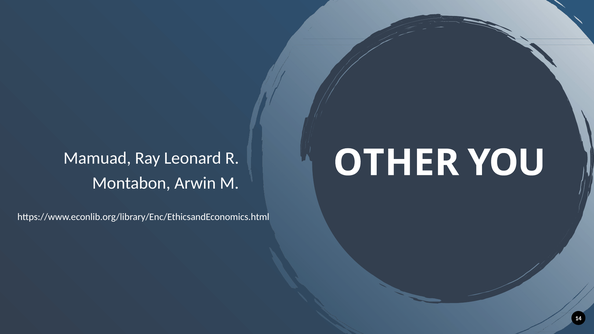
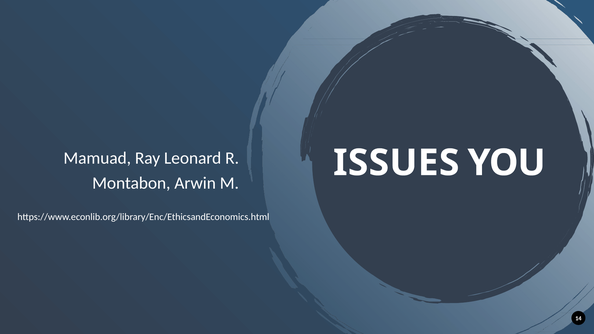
OTHER: OTHER -> ISSUES (396, 163)
